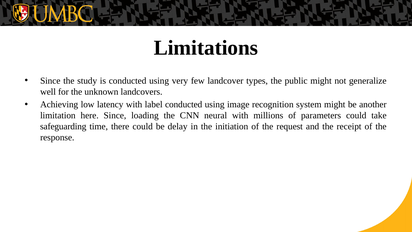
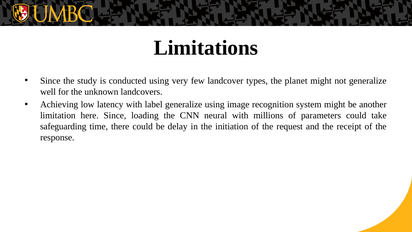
public: public -> planet (296, 81)
label conducted: conducted -> generalize (184, 104)
